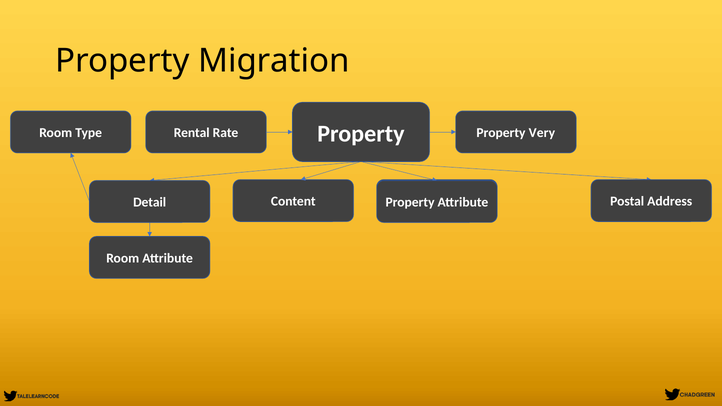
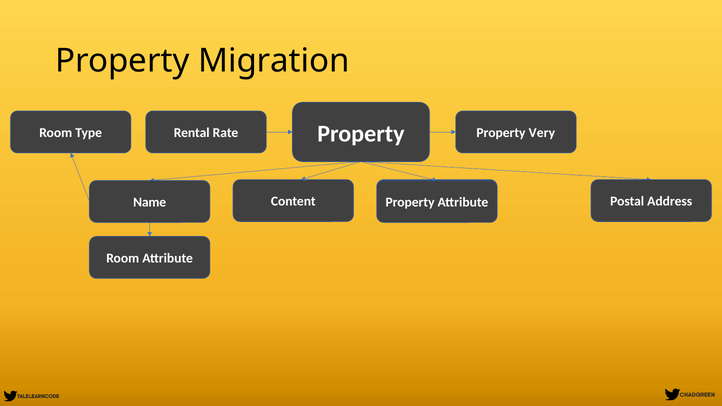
Detail: Detail -> Name (150, 202)
